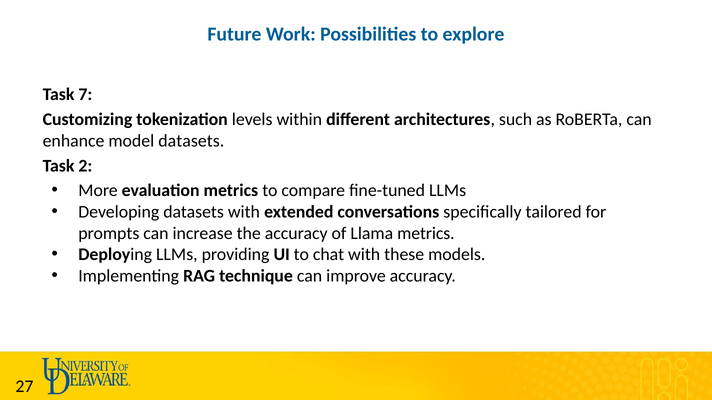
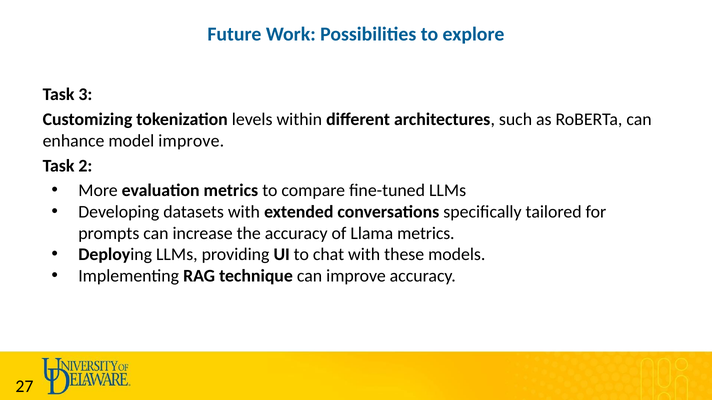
7: 7 -> 3 (85, 95)
model datasets: datasets -> improve (191, 141)
